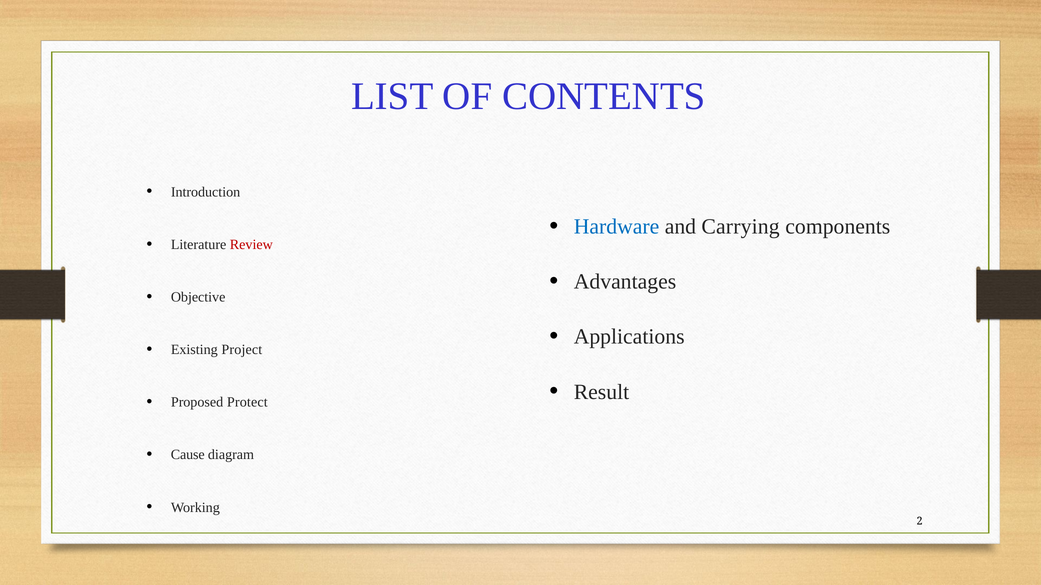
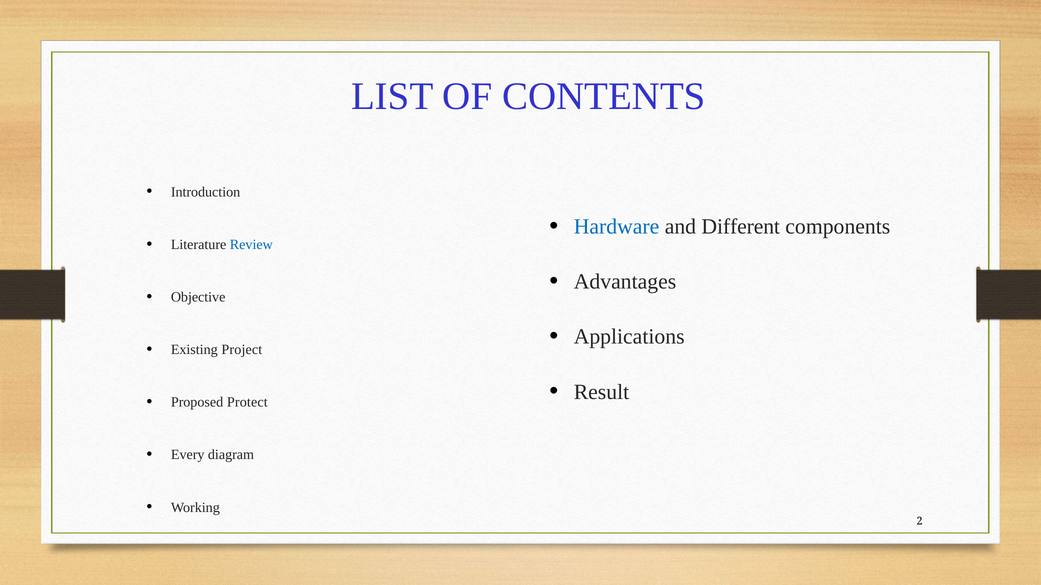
Carrying: Carrying -> Different (741, 227)
Review colour: red -> blue (251, 245)
Cause: Cause -> Every (188, 455)
